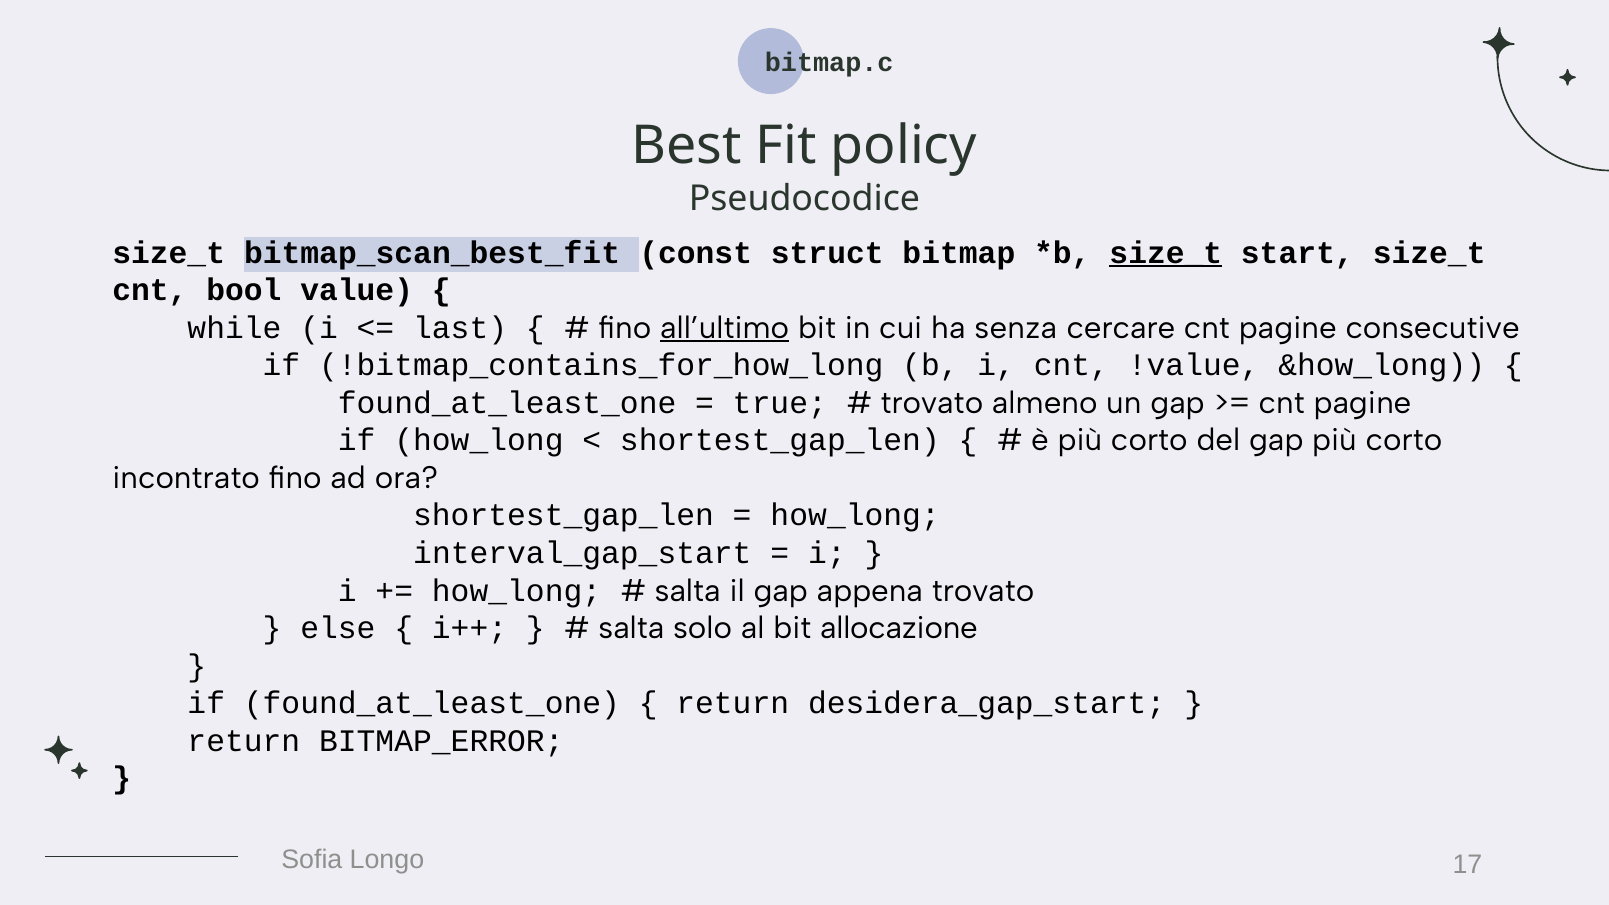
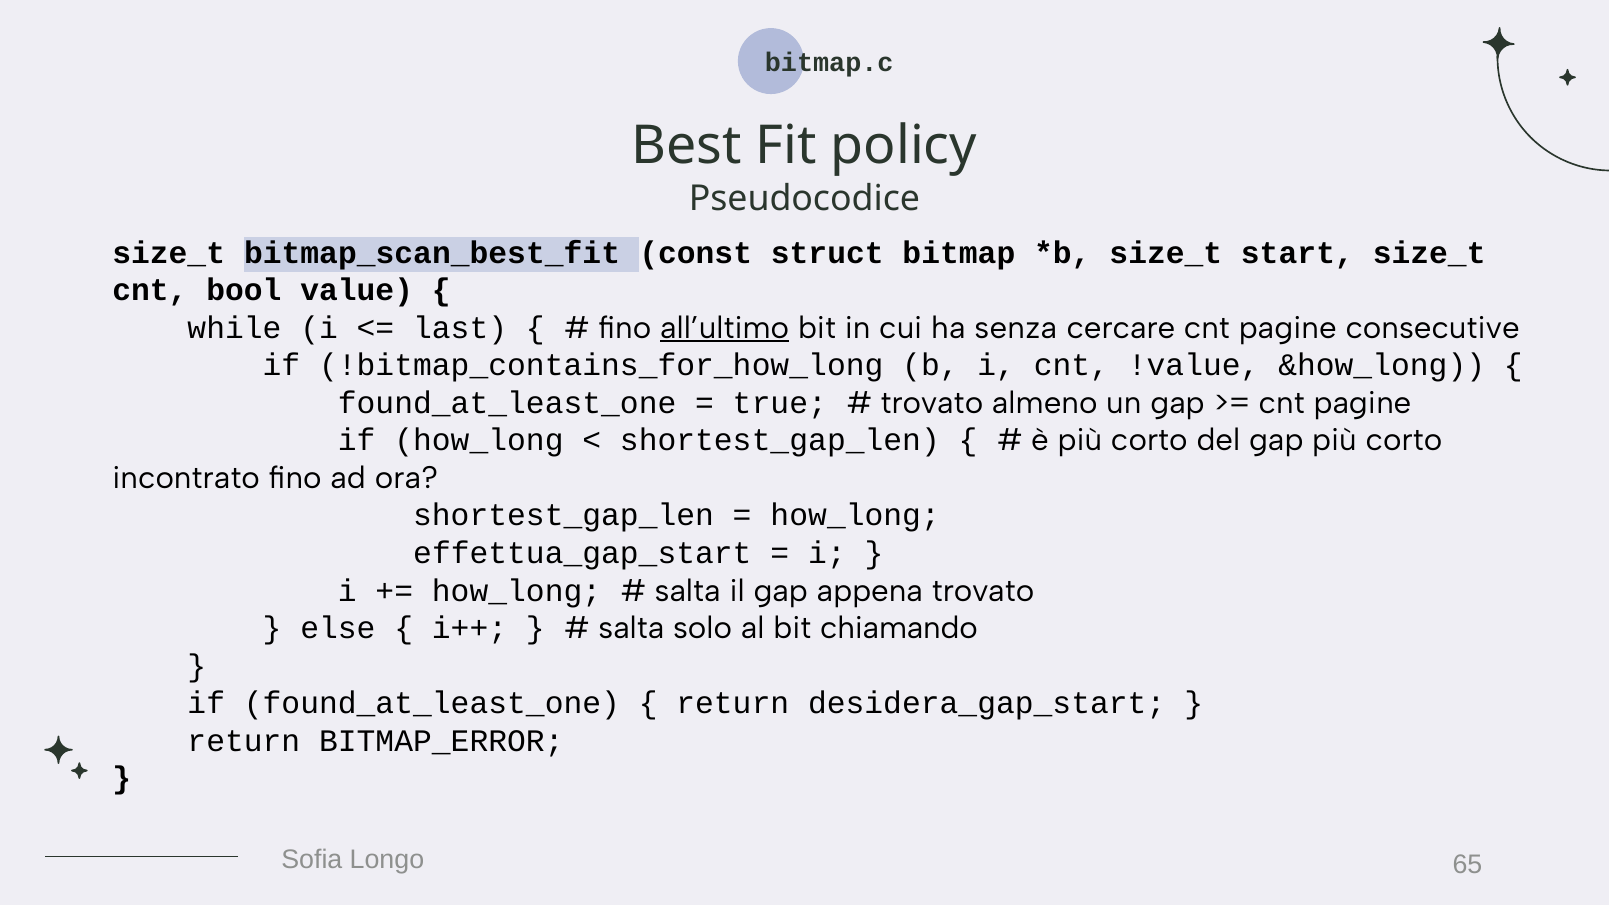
size_t underline: present -> none (1166, 253)
interval_gap_start: interval_gap_start -> effettua_gap_start (582, 553)
allocazione: allocazione -> chiamando (899, 628)
17: 17 -> 65 (1467, 865)
